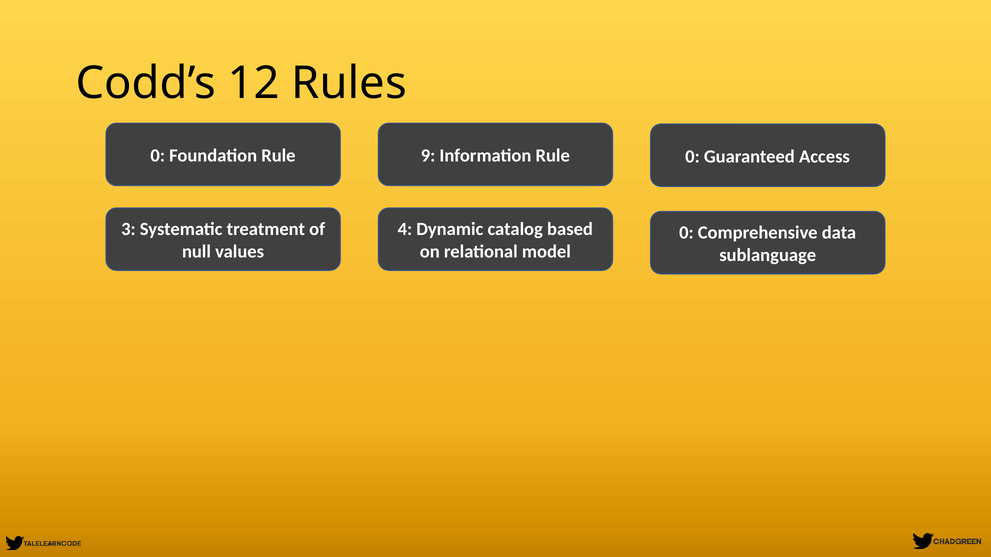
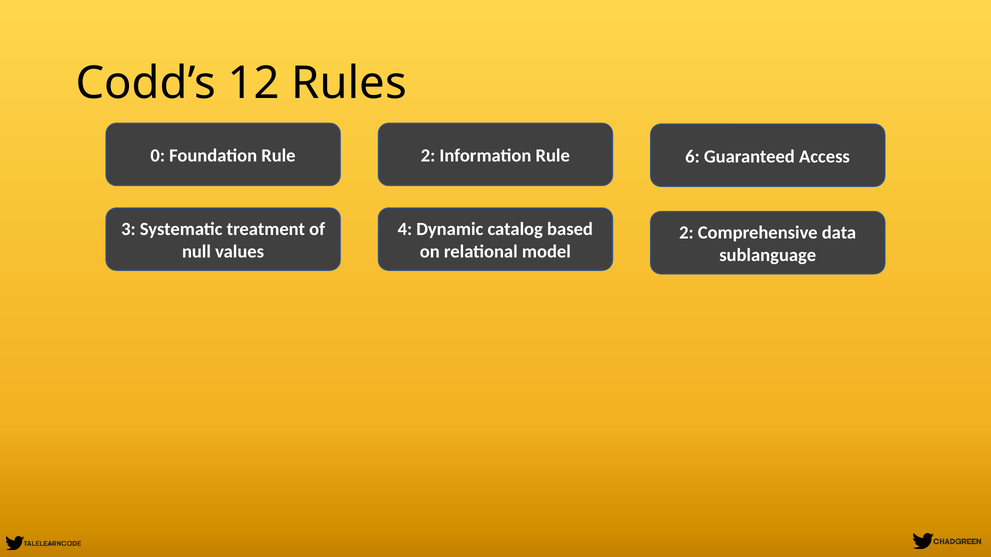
Rule 9: 9 -> 2 (428, 156)
Rule 0: 0 -> 6 (693, 157)
0: 0 -> 2 (686, 233)
